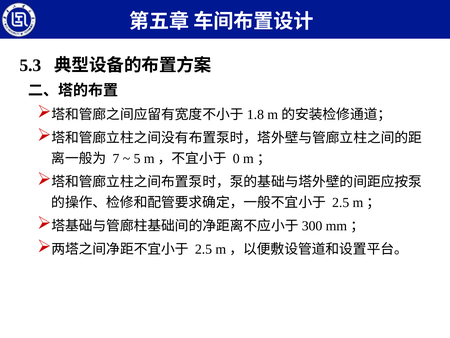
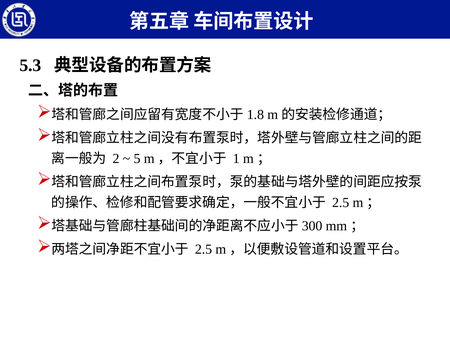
7: 7 -> 2 (116, 158)
0: 0 -> 1 (236, 158)
